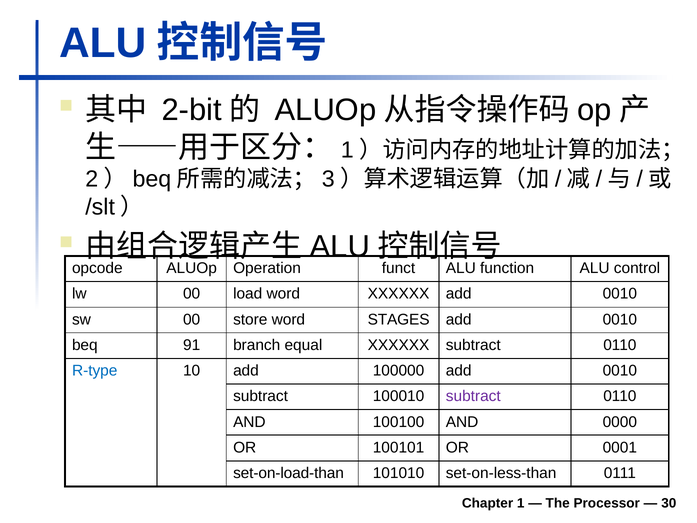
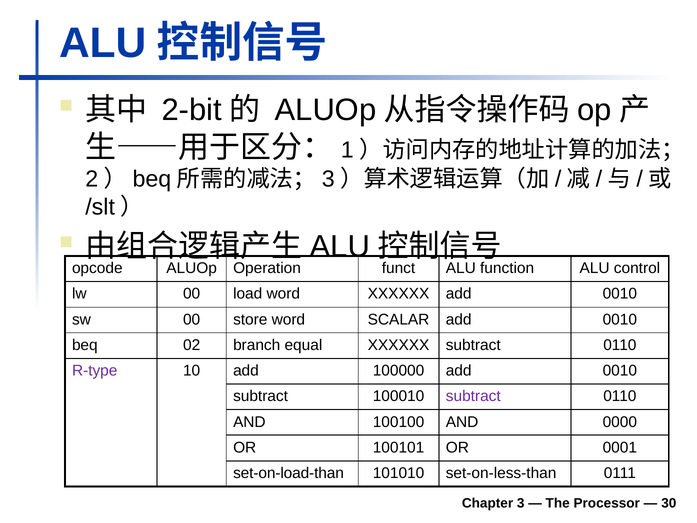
STAGES: STAGES -> SCALAR (399, 319)
91: 91 -> 02 (192, 345)
R-type colour: blue -> purple (95, 371)
1: 1 -> 3 (521, 503)
